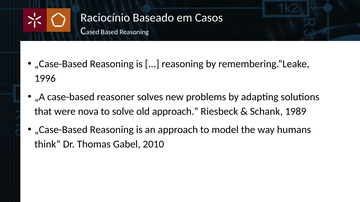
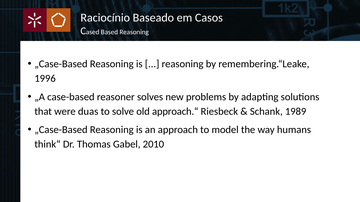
nova: nova -> duas (88, 112)
